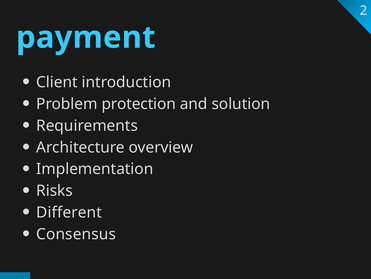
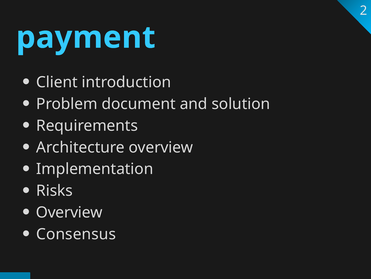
protection: protection -> document (139, 104)
Different: Different -> Overview (69, 212)
